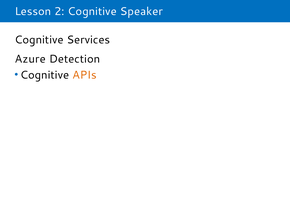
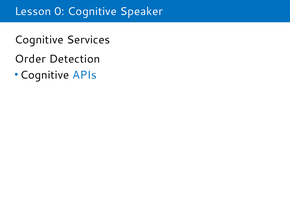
2: 2 -> 0 (59, 11)
Azure: Azure -> Order (30, 59)
APIs colour: orange -> blue (84, 75)
